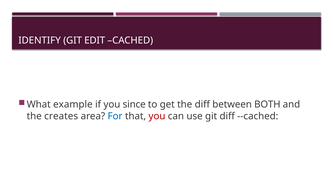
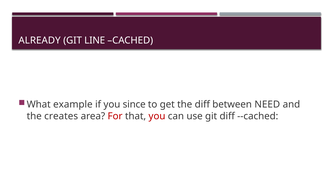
IDENTIFY: IDENTIFY -> ALREADY (40, 40)
EDIT: EDIT -> LINE (95, 40)
BOTH: BOTH -> NEED (267, 105)
For colour: blue -> red (115, 116)
